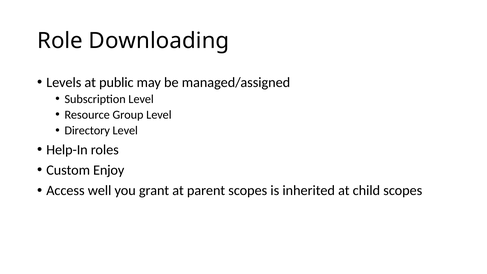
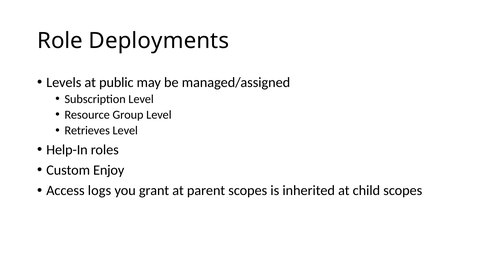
Downloading: Downloading -> Deployments (159, 41)
Directory: Directory -> Retrieves (87, 130)
well: well -> logs (99, 191)
